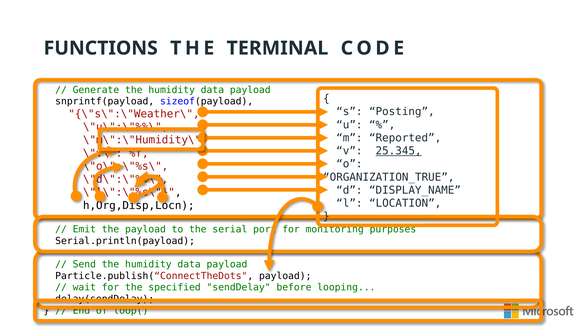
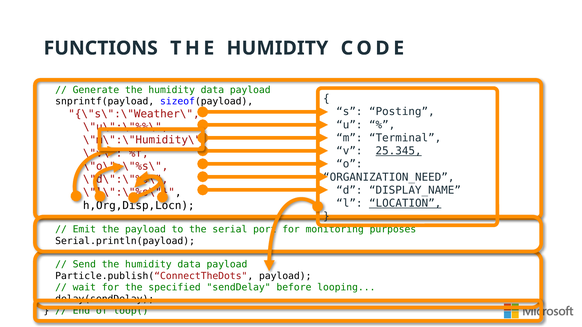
TERMINAL: TERMINAL -> HUMIDITY (277, 48)
Reported: Reported -> Terminal (405, 138)
ORGANIZATION_TRUE: ORGANIZATION_TRUE -> ORGANIZATION_NEED (389, 177)
LOCATION underline: none -> present (405, 203)
